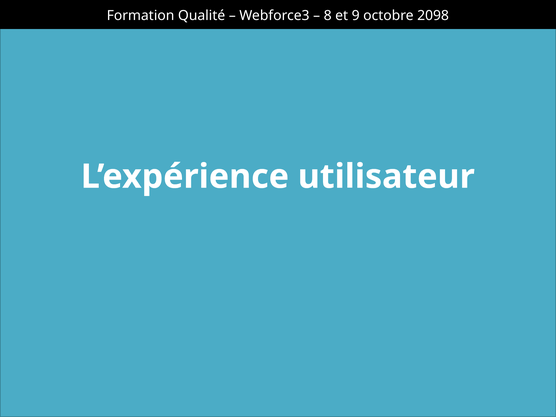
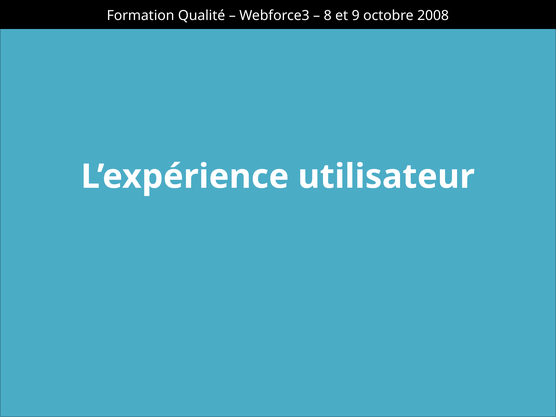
2098: 2098 -> 2008 (433, 15)
